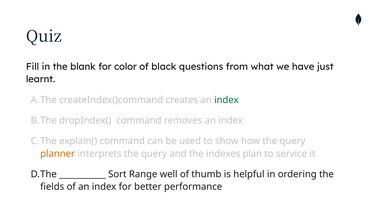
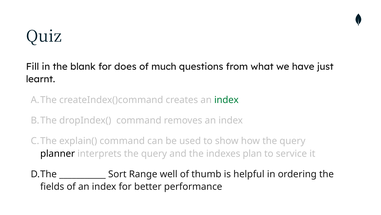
color: color -> does (125, 66)
black: black -> much (164, 66)
planner colour: orange -> black (58, 153)
